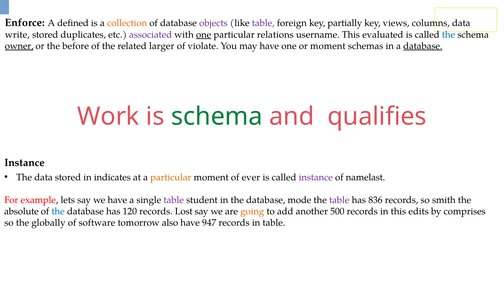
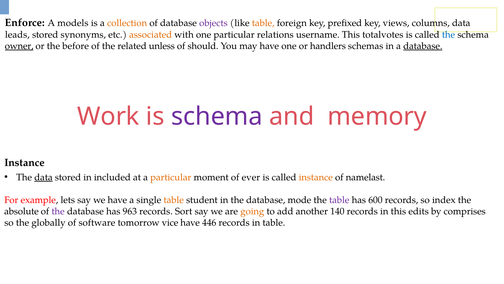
defined: defined -> models (73, 23)
table colour: purple -> orange (263, 23)
partially: partially -> prefixed (345, 23)
write: write -> leads (17, 35)
duplicates: duplicates -> synonyms (83, 35)
associated colour: purple -> orange (151, 35)
one underline: present -> none (204, 35)
evaluated: evaluated -> totalvotes (383, 35)
larger: larger -> unless (162, 46)
violate: violate -> should (203, 46)
or moment: moment -> handlers (328, 46)
schema colour: green -> purple (217, 116)
qualifies: qualifies -> memory (377, 116)
data underline: none -> present (43, 177)
indicates: indicates -> included (112, 177)
instance colour: purple -> orange (316, 177)
table colour: purple -> orange (174, 200)
836: 836 -> 600 (375, 200)
smith: smith -> index (444, 200)
the colour: blue -> purple (58, 211)
120: 120 -> 963 (130, 211)
Lost: Lost -> Sort (184, 211)
500: 500 -> 140 (337, 211)
also: also -> vice (170, 222)
947: 947 -> 446 (209, 222)
